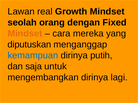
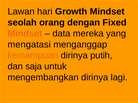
real: real -> hari (45, 12)
cara: cara -> data (61, 34)
diputuskan: diputuskan -> mengatasi (29, 45)
kemampuan colour: blue -> orange (33, 56)
